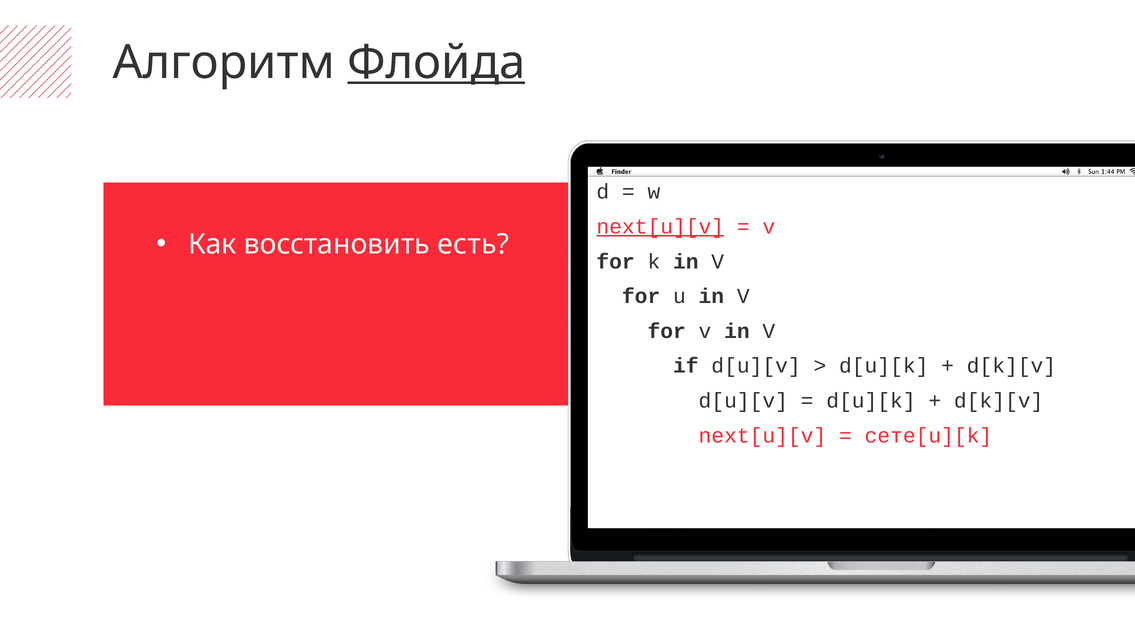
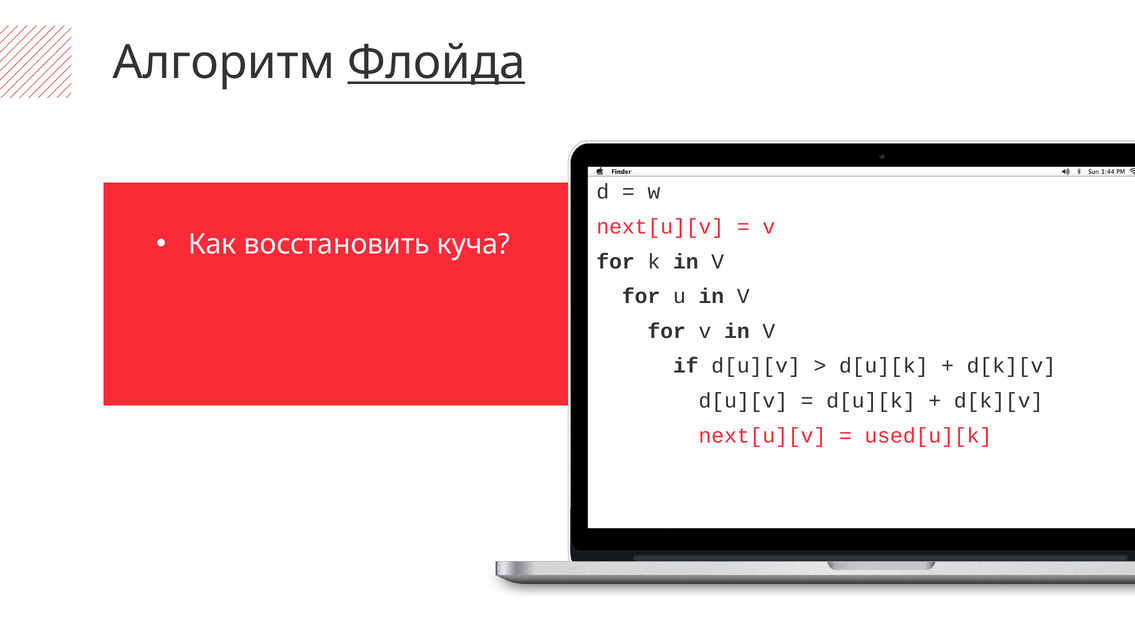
next[u][v underline: present -> none (660, 227)
есть: есть -> куча (474, 245)
сете[u][k: сете[u][k -> used[u][k (928, 436)
